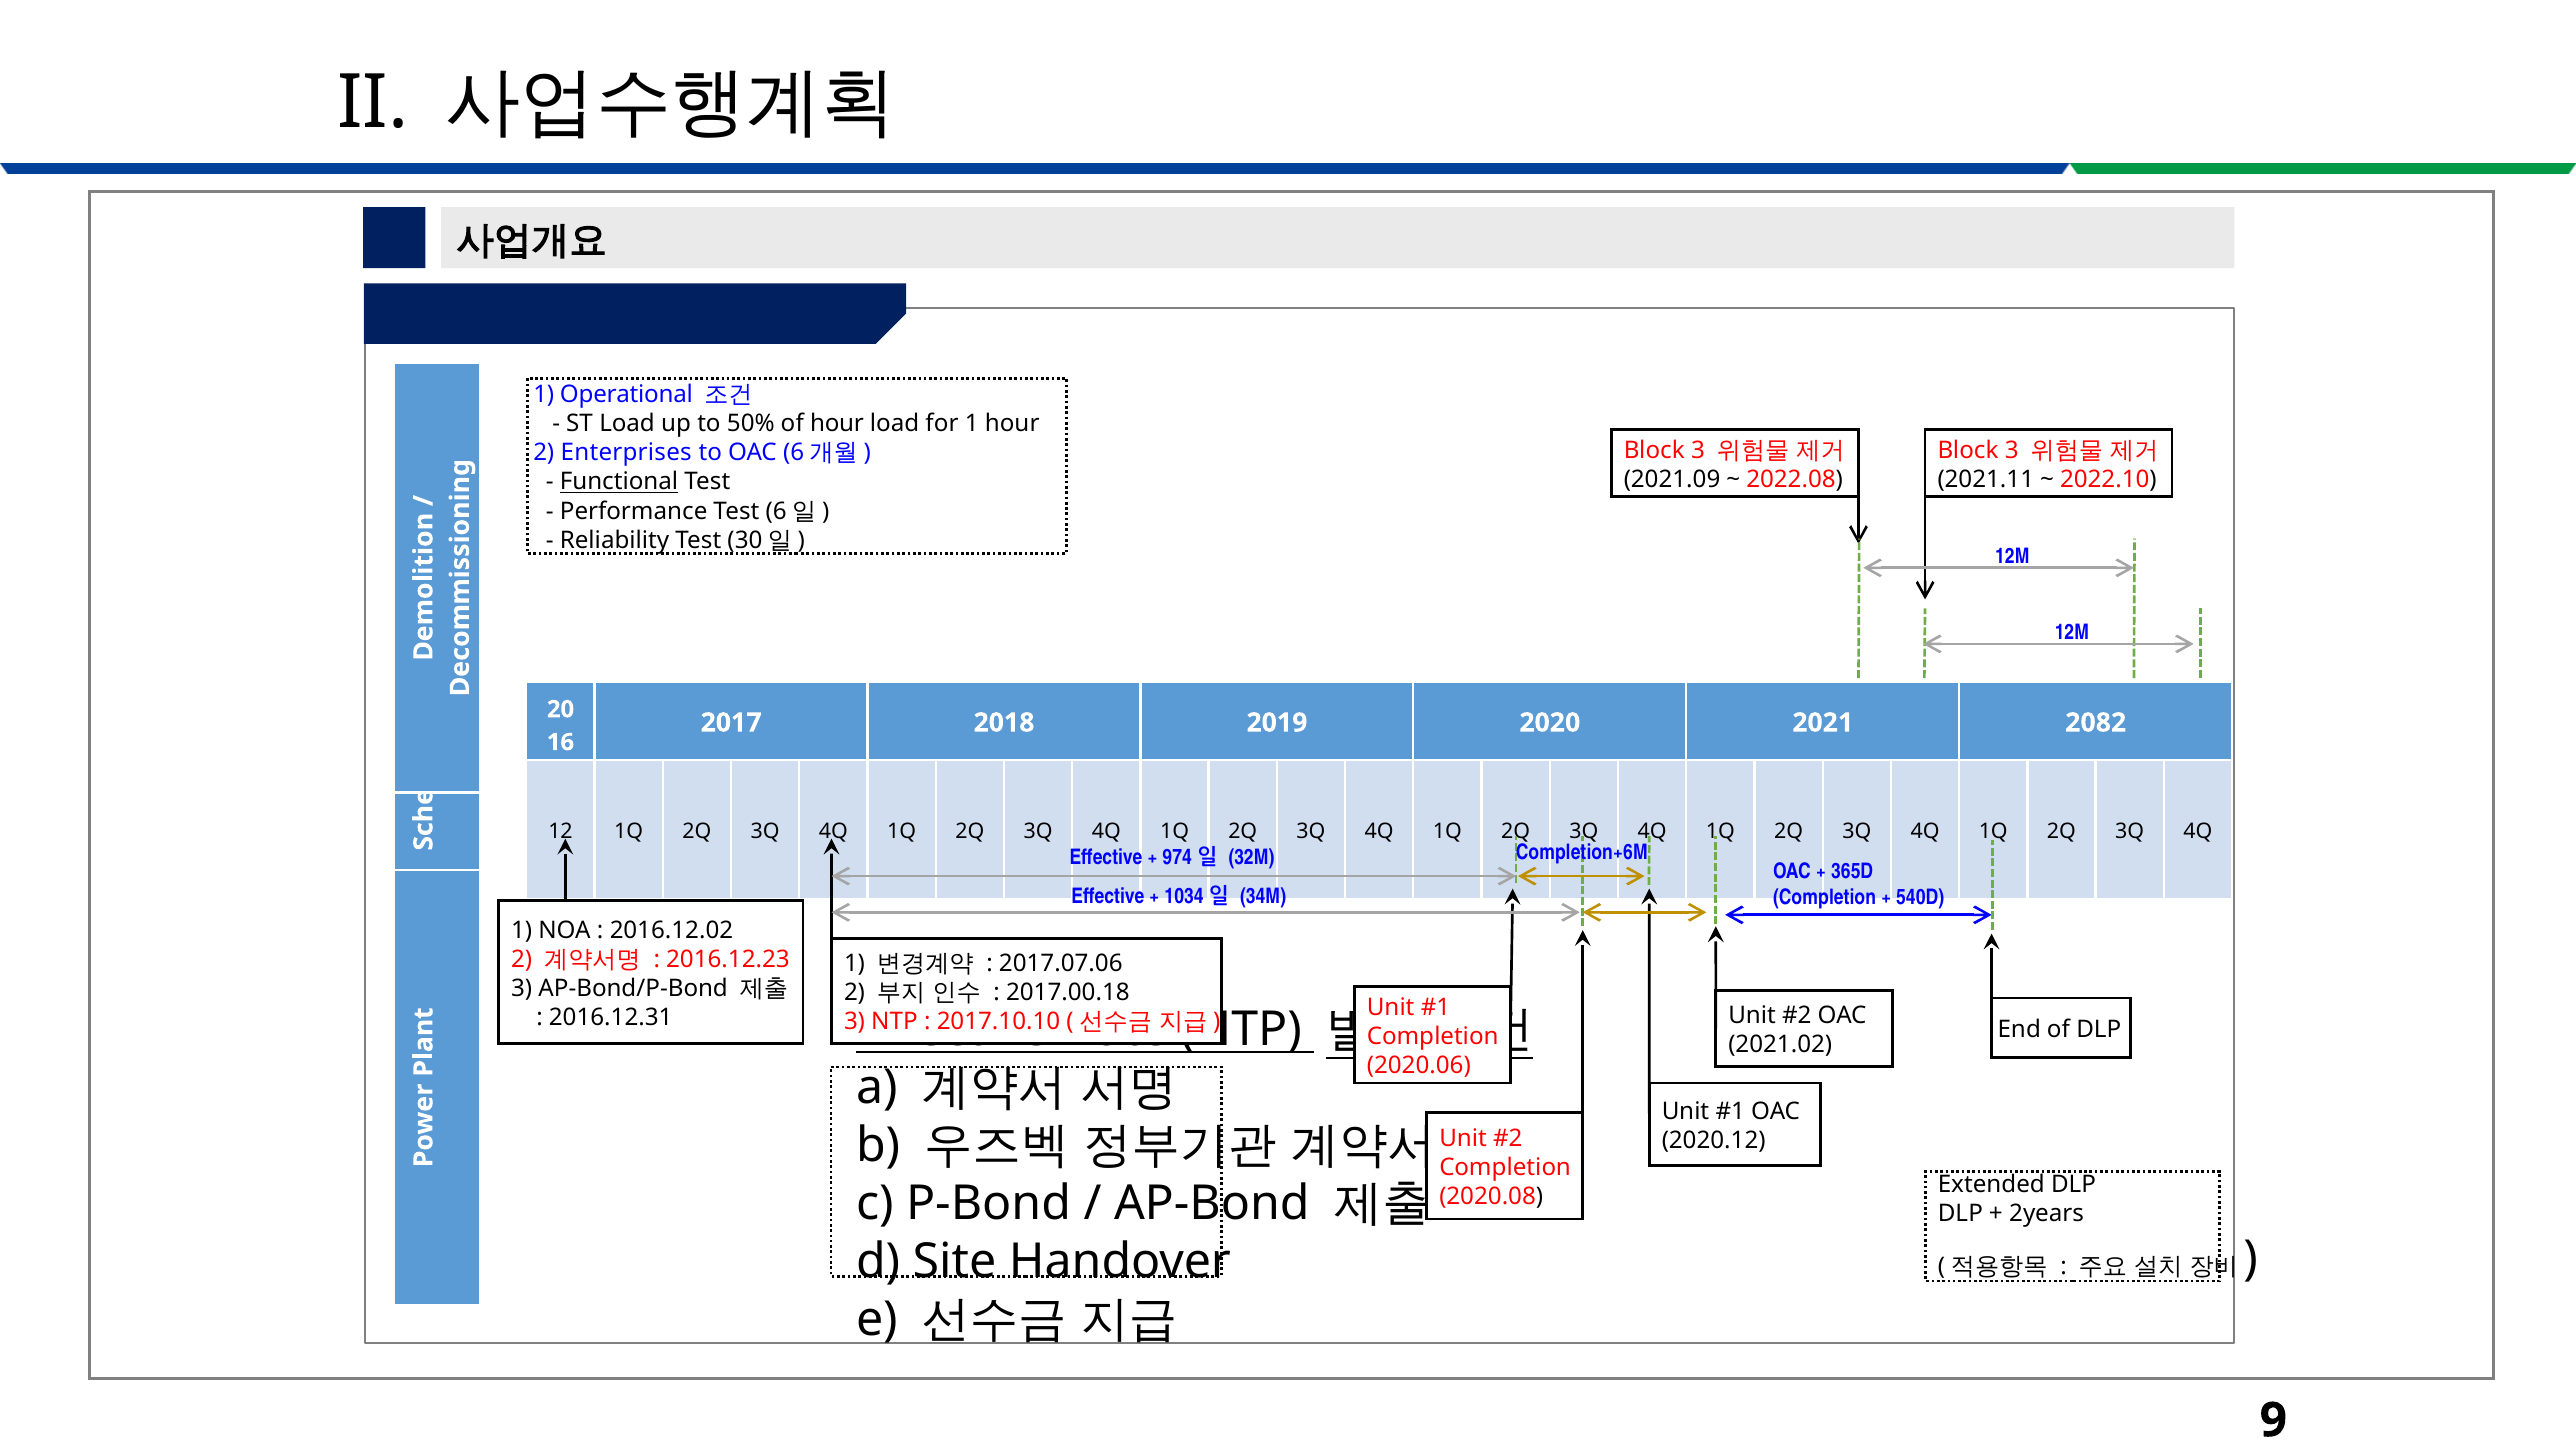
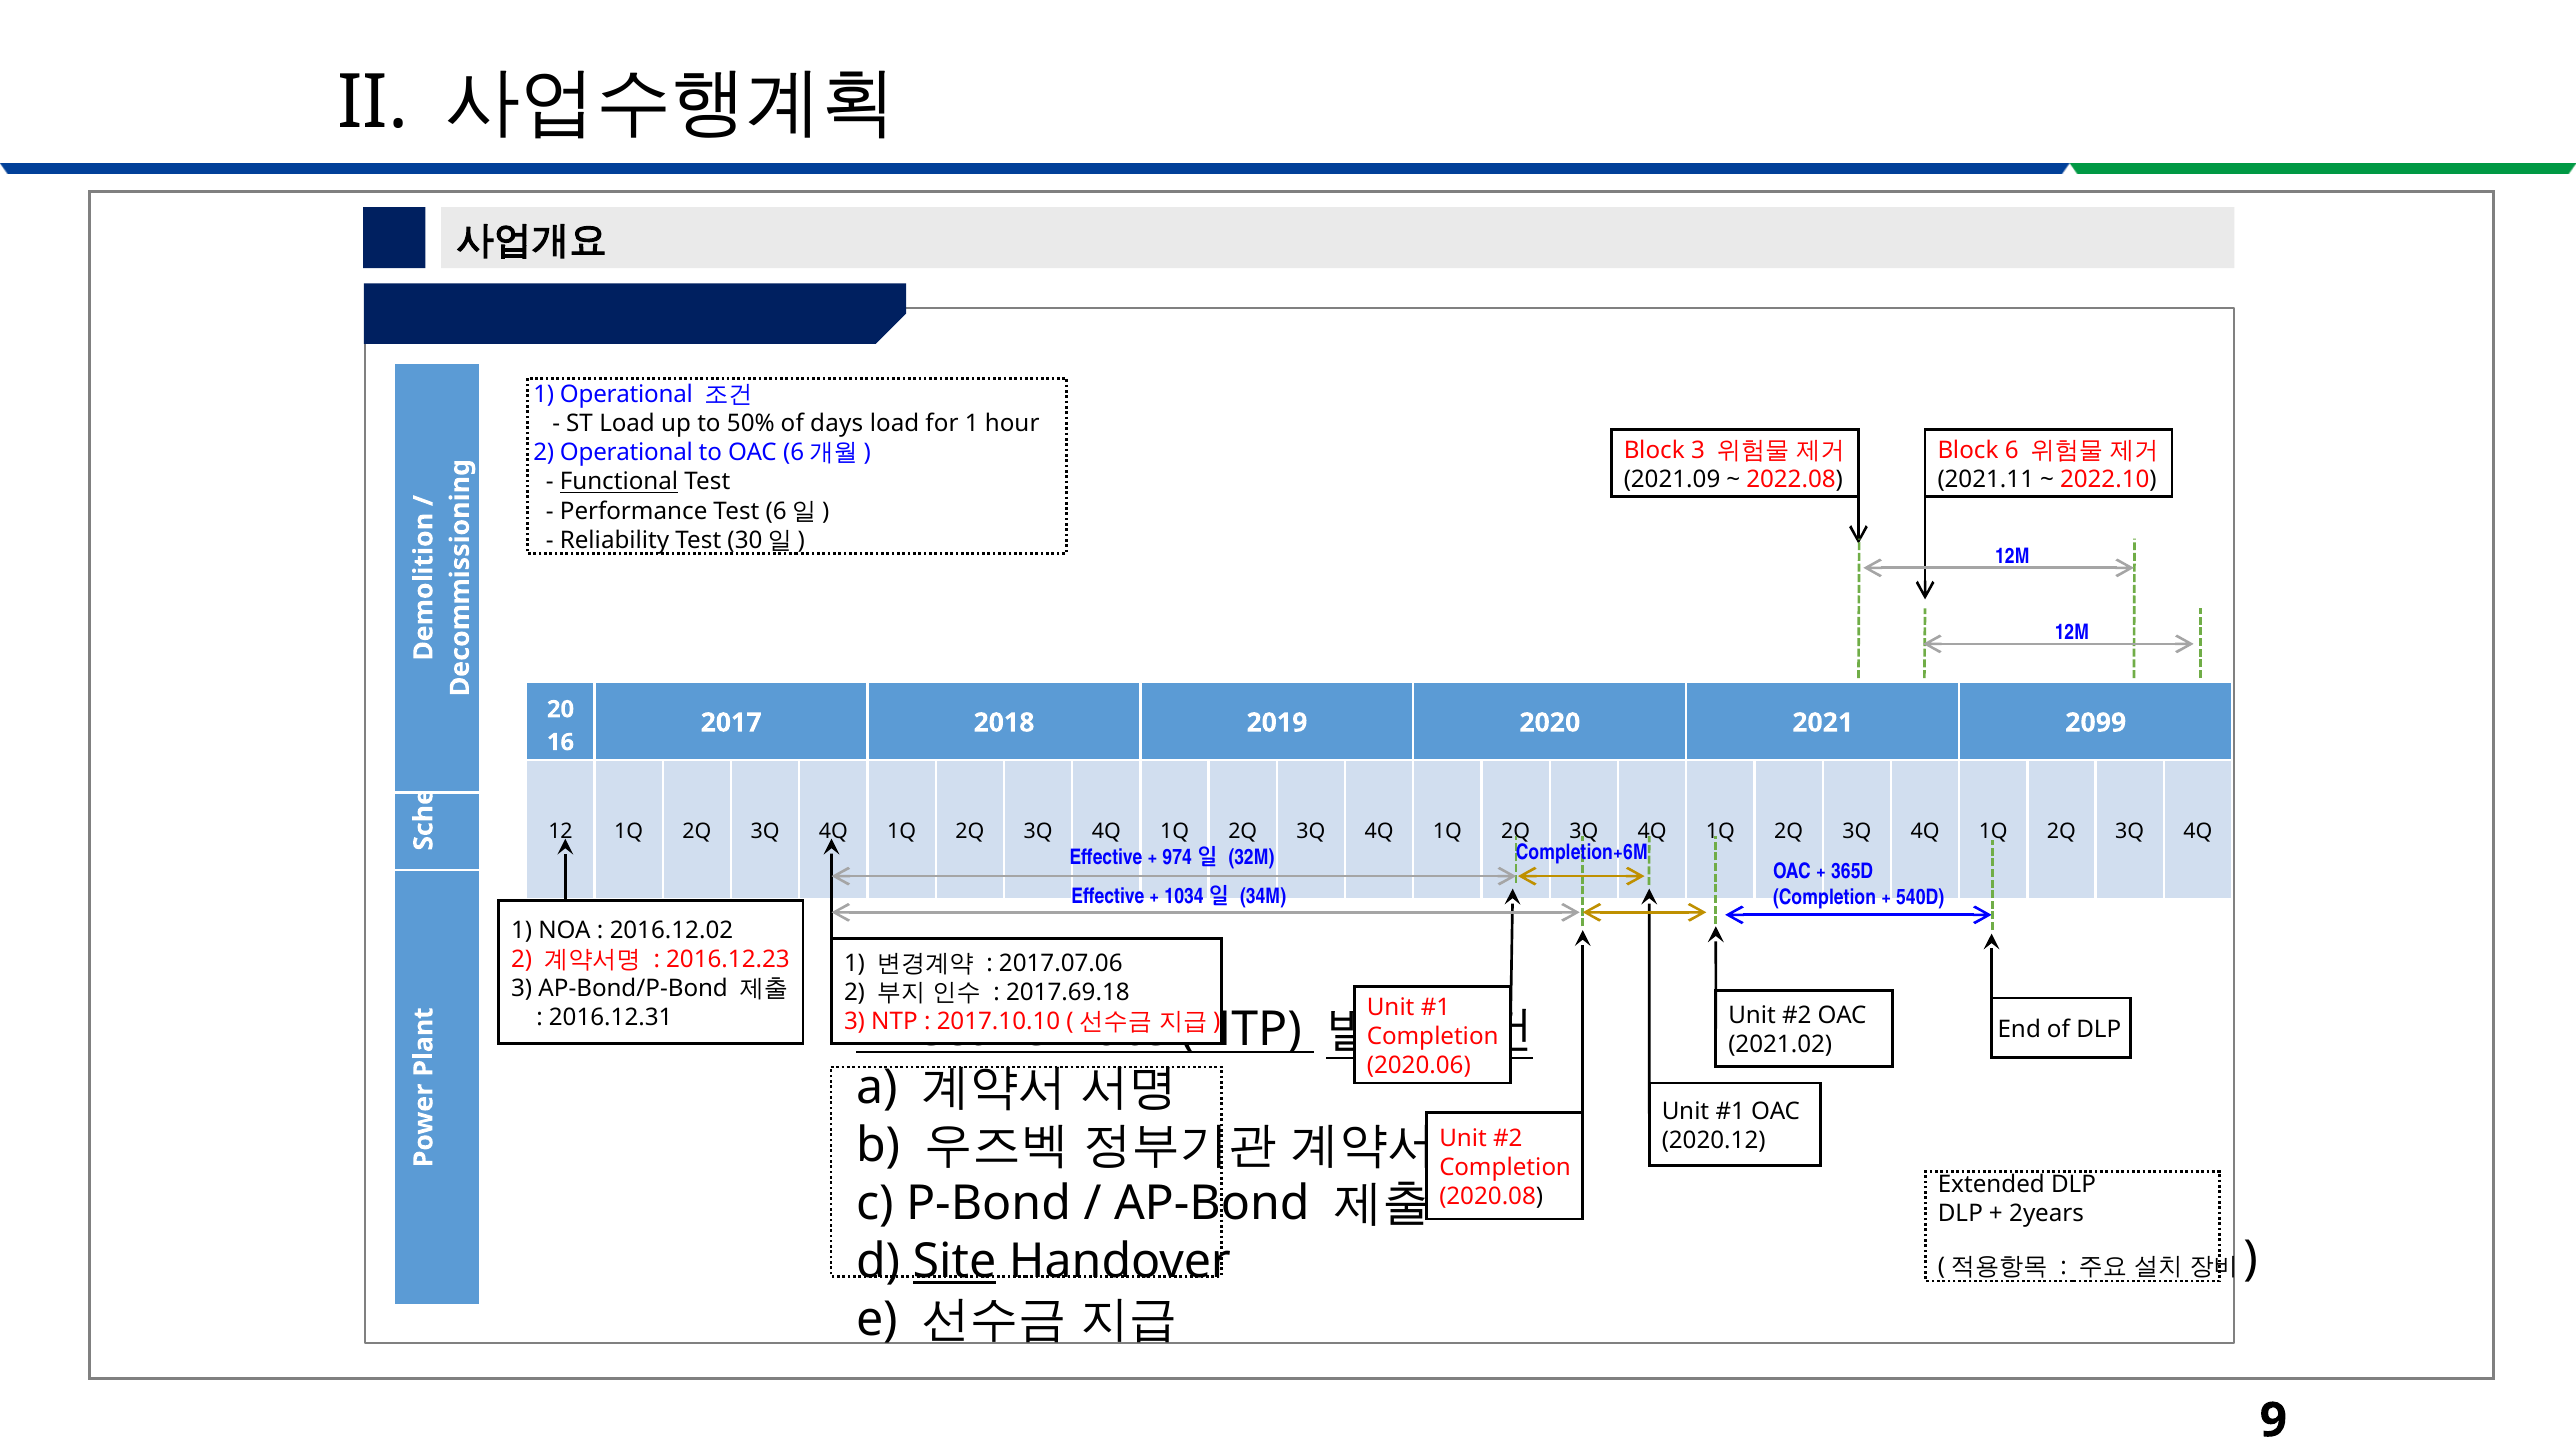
of hour: hour -> days (837, 424)
3: 3 -> 6 (2012, 450)
2 Enterprises: Enterprises -> Operational (626, 453)
2082: 2082 -> 2099 (2096, 723)
2017.00.18: 2017.00.18 -> 2017.69.18 (1068, 993)
Site underline: none -> present (954, 1262)
